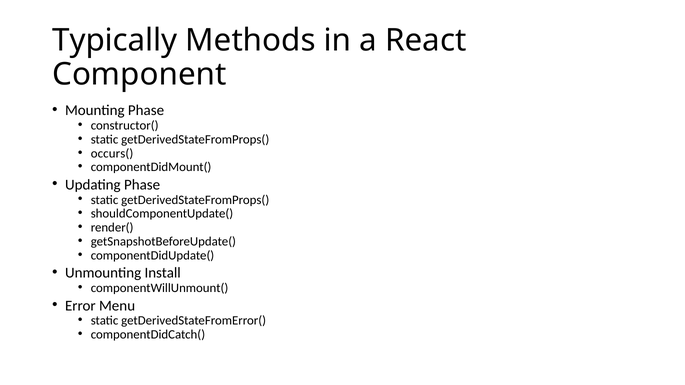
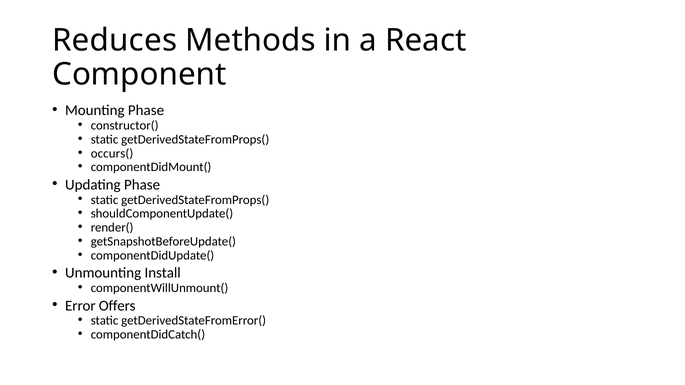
Typically: Typically -> Reduces (115, 41)
Menu: Menu -> Offers (117, 306)
